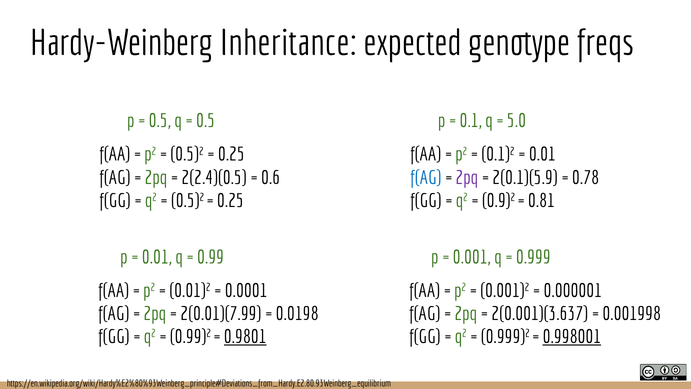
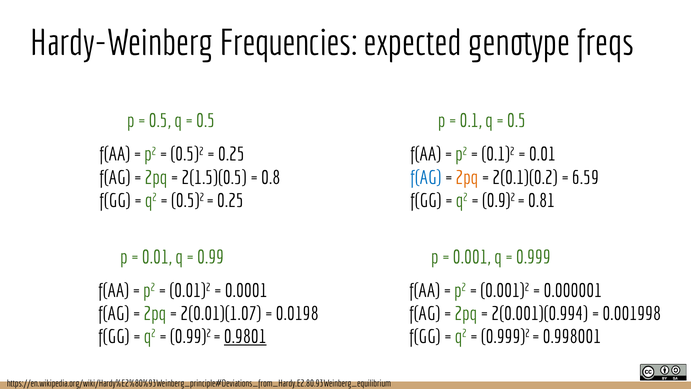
Inheritance: Inheritance -> Frequencies (289, 43)
5.0: 5.0 -> 0.5 (517, 121)
2(2.4)(0.5: 2(2.4)(0.5 -> 2(1.5)(0.5 (214, 178)
0.6: 0.6 -> 0.8 (271, 178)
2pq colour: purple -> orange (467, 178)
2(0.1)(5.9: 2(0.1)(5.9 -> 2(0.1)(0.2 (525, 178)
0.78: 0.78 -> 6.59 (585, 178)
2(0.01)(7.99: 2(0.01)(7.99 -> 2(0.01)(1.07 (221, 314)
2(0.001)(3.637: 2(0.001)(3.637 -> 2(0.001)(0.994 (540, 314)
0.998001 underline: present -> none (572, 337)
